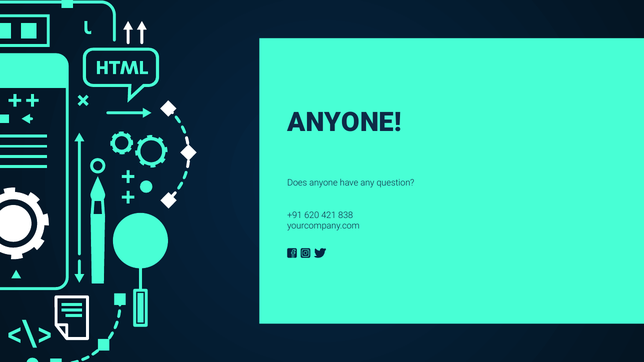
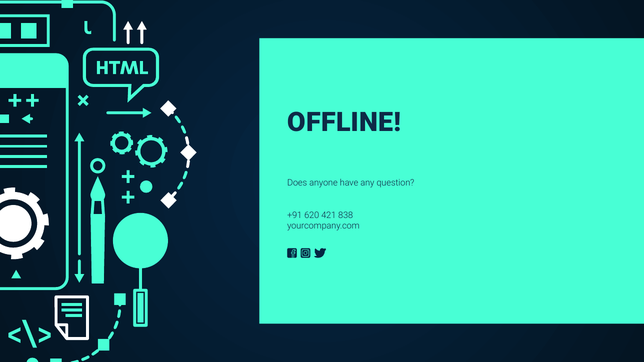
ANYONE: ANYONE -> OFFLINE (344, 123)
